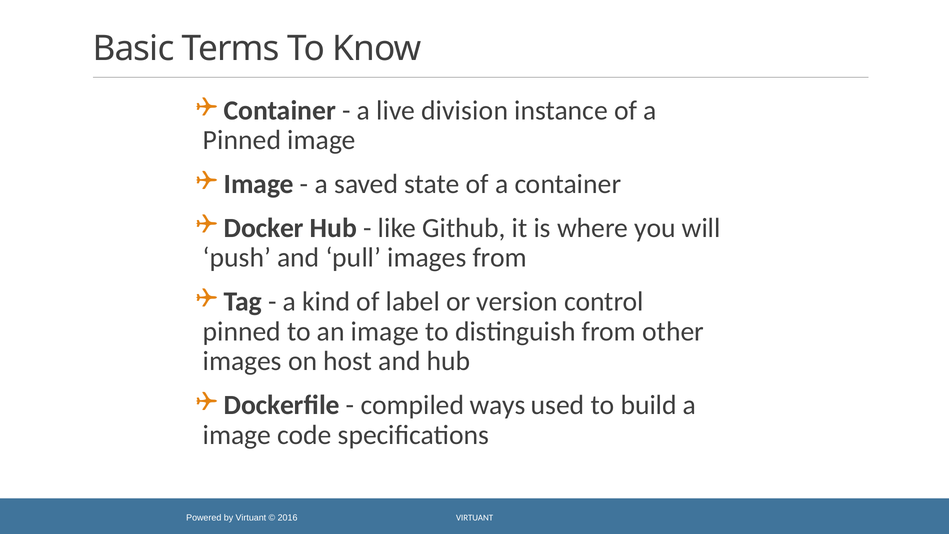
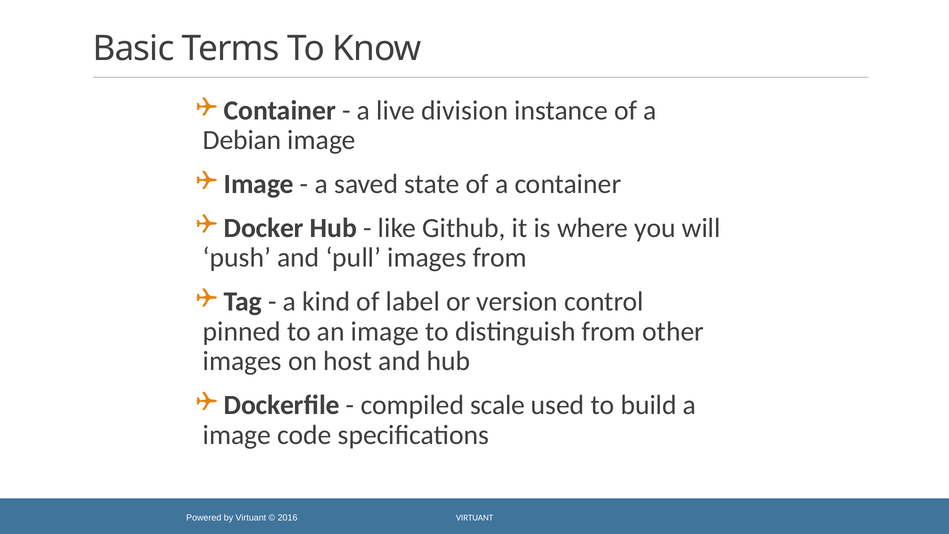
Pinned: Pinned -> Debian (242, 140)
ways: ways -> scale (498, 405)
